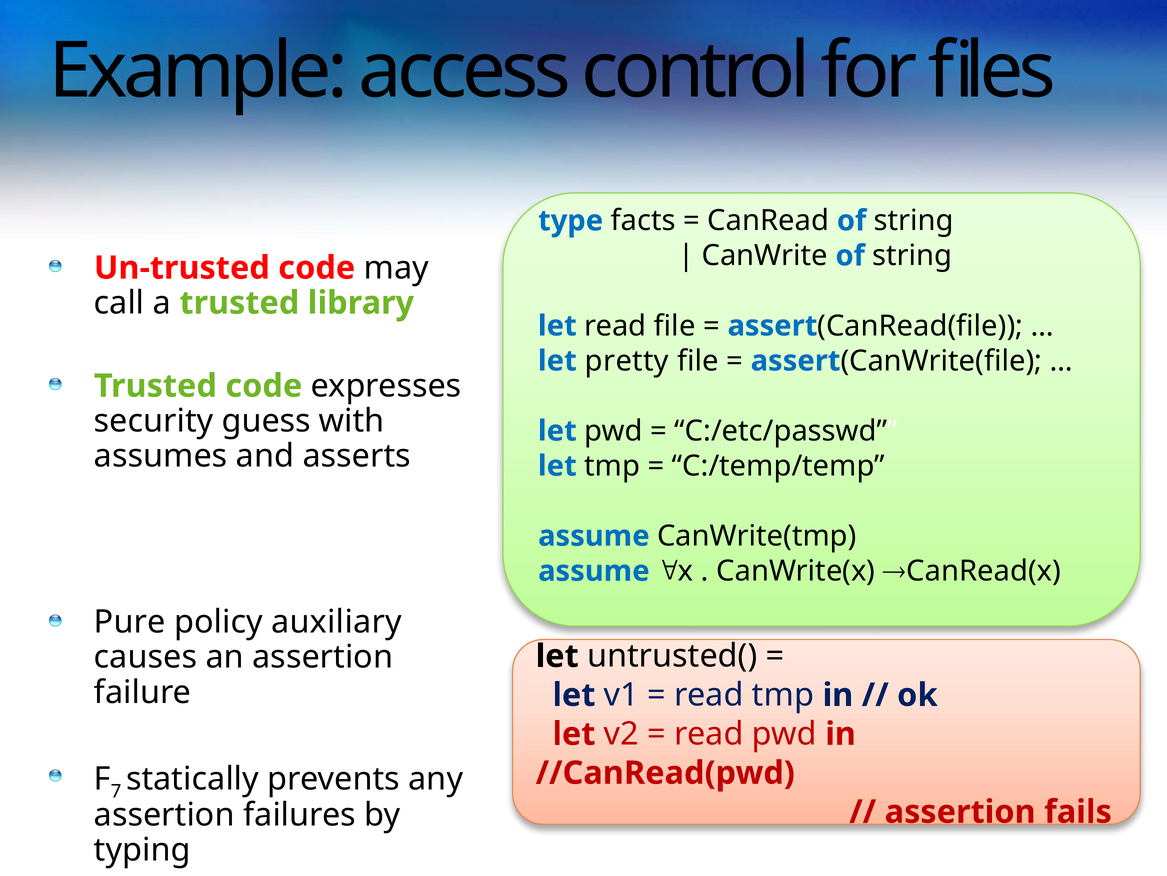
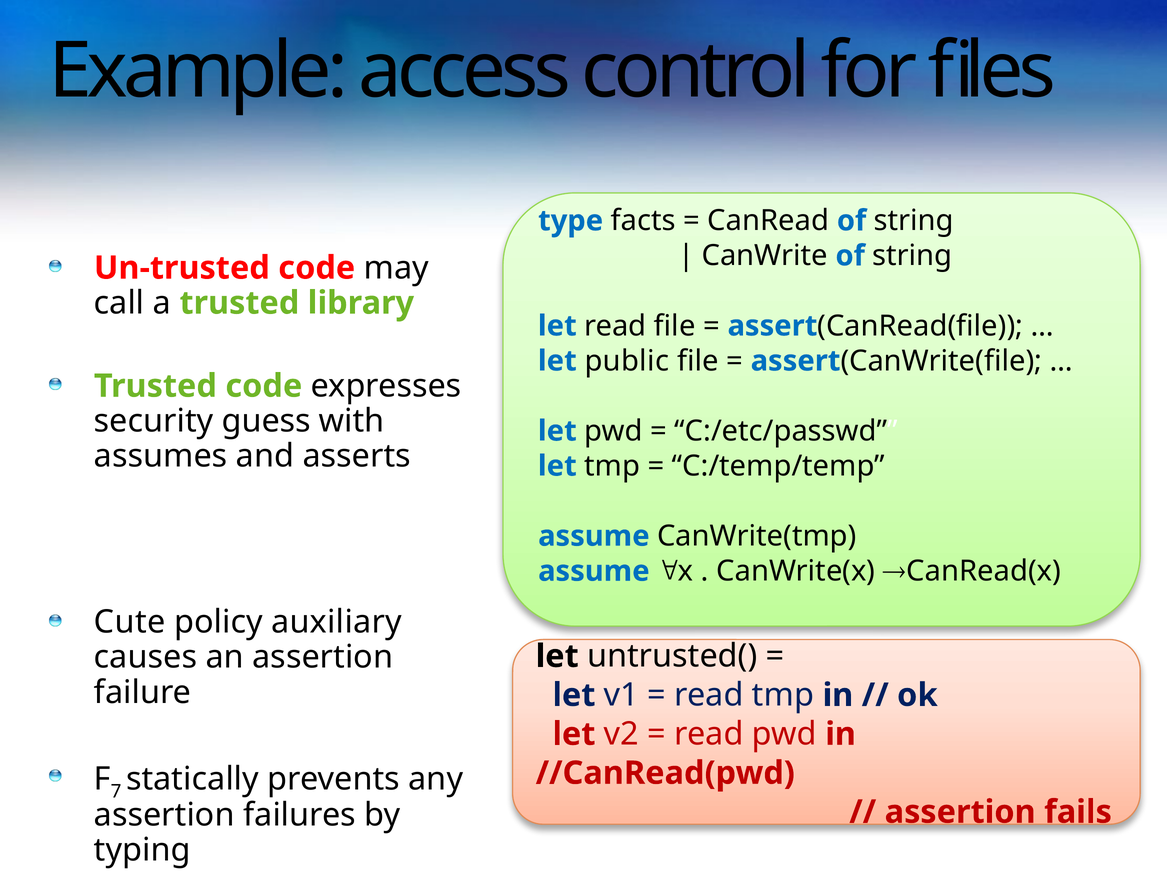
pretty: pretty -> public (627, 361)
Pure: Pure -> Cute (130, 622)
